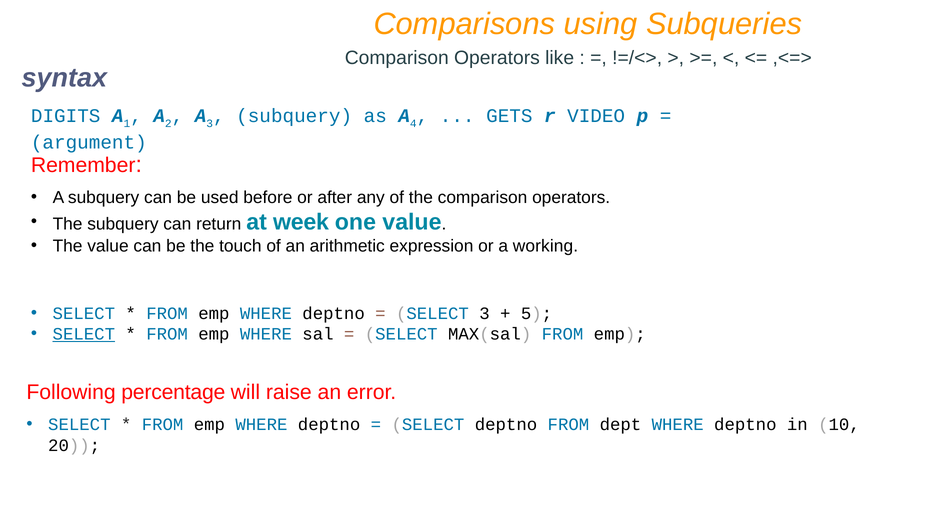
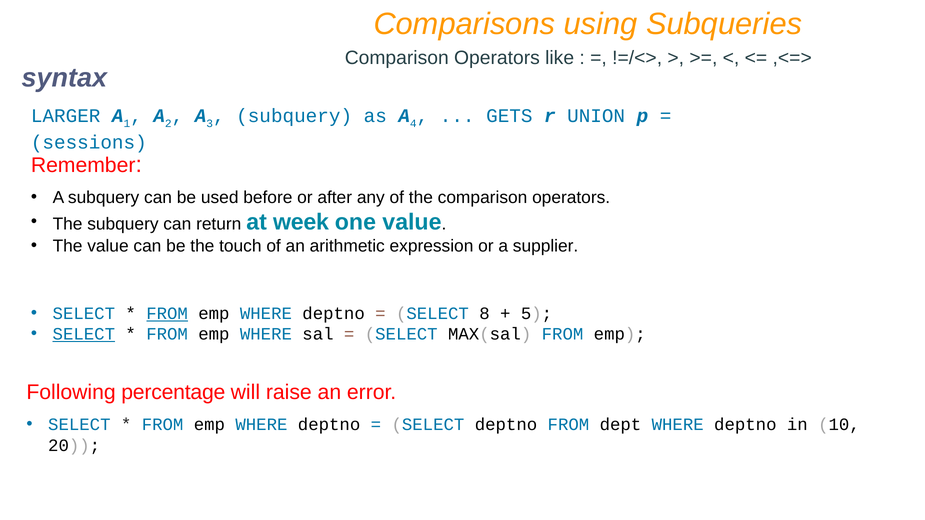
DIGITS: DIGITS -> LARGER (66, 116)
VIDEO: VIDEO -> UNION (596, 116)
argument: argument -> sessions (89, 142)
working: working -> supplier (546, 246)
FROM underline: none -> present (167, 314)
SELECT 3: 3 -> 8 (484, 314)
